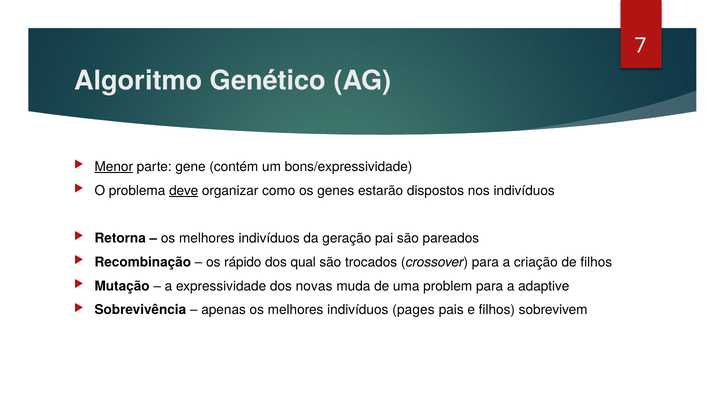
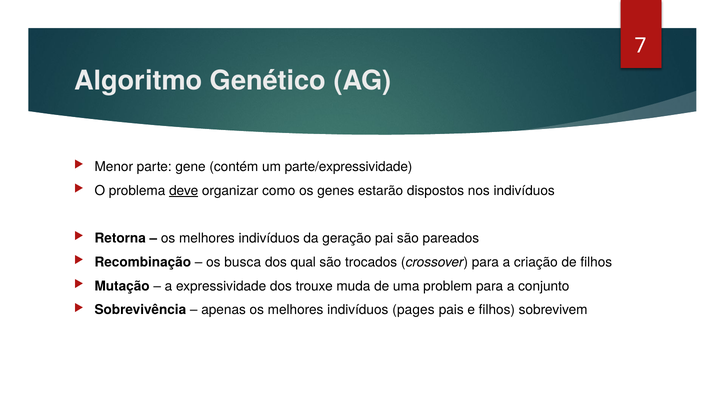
Menor underline: present -> none (114, 167)
bons/expressividade: bons/expressividade -> parte/expressividade (349, 167)
rápido: rápido -> busca (243, 262)
novas: novas -> trouxe (314, 286)
adaptive: adaptive -> conjunto (544, 286)
